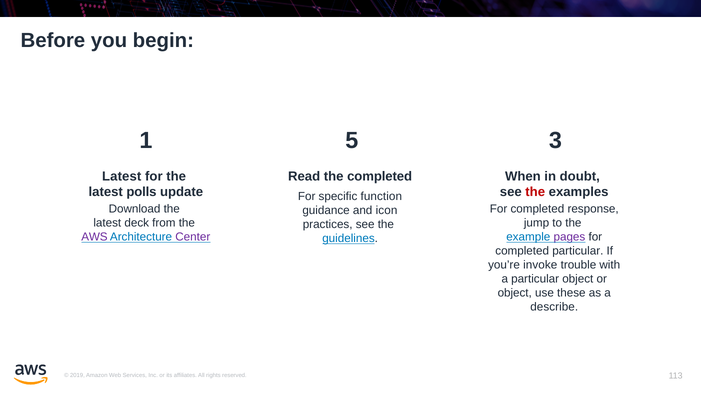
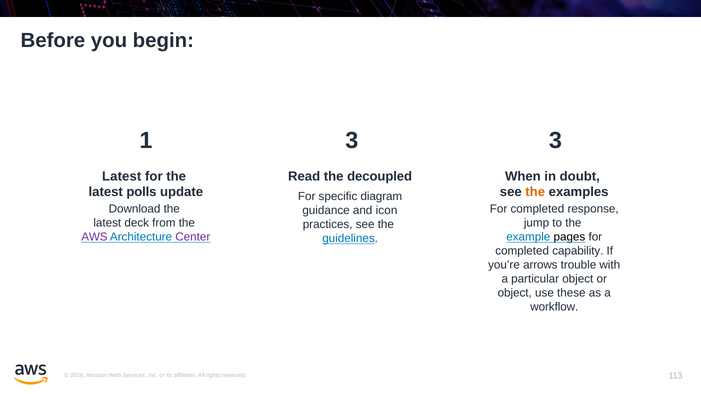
1 5: 5 -> 3 (352, 141)
the completed: completed -> decoupled (380, 176)
the colour: red -> orange (535, 192)
function: function -> diagram (381, 197)
pages colour: purple -> black (569, 237)
completed particular: particular -> capability (578, 251)
invoke: invoke -> arrows (540, 265)
describe: describe -> workflow (554, 307)
